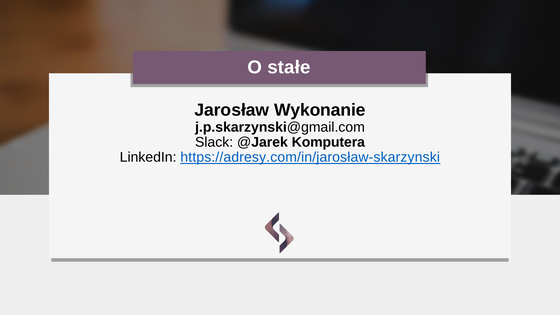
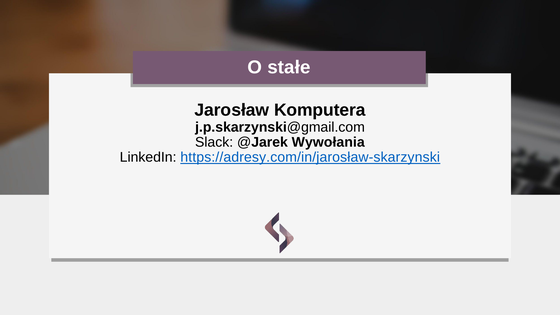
Wykonanie: Wykonanie -> Komputera (320, 110)
Komputera: Komputera -> Wywołania (328, 142)
